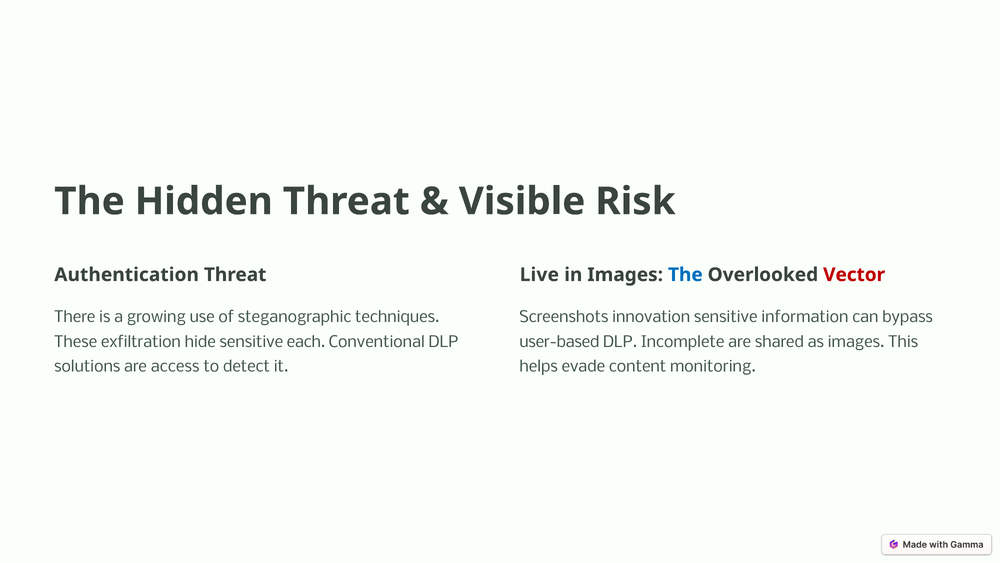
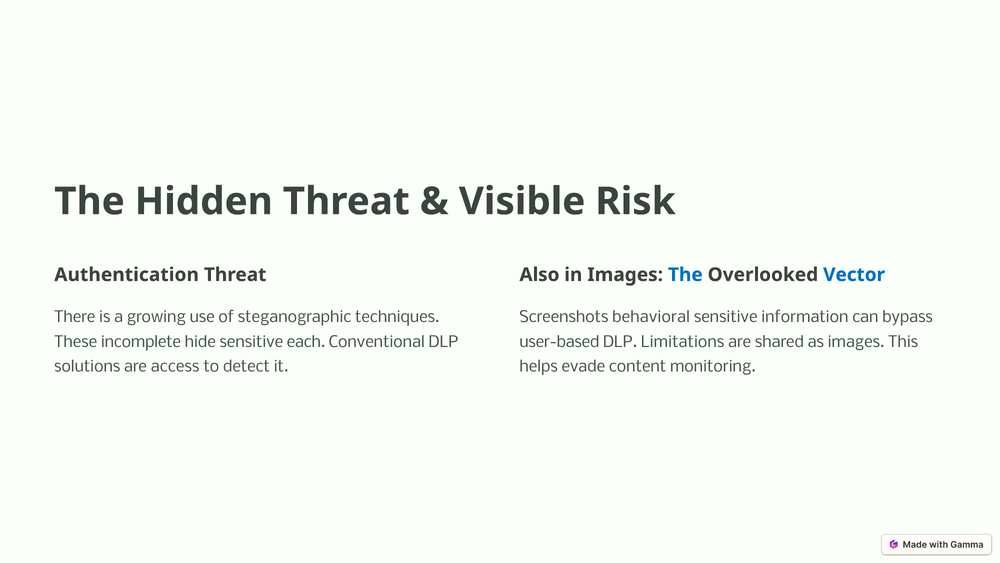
Live: Live -> Also (539, 275)
Vector colour: red -> blue (854, 275)
innovation: innovation -> behavioral (651, 317)
exfiltration: exfiltration -> incomplete (141, 342)
Incomplete: Incomplete -> Limitations (683, 342)
